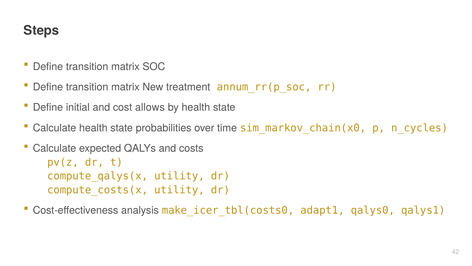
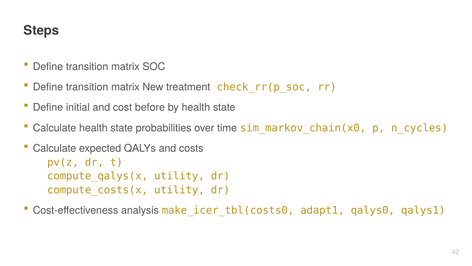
annum_rr(p_soc: annum_rr(p_soc -> check_rr(p_soc (264, 87)
allows: allows -> before (150, 107)
